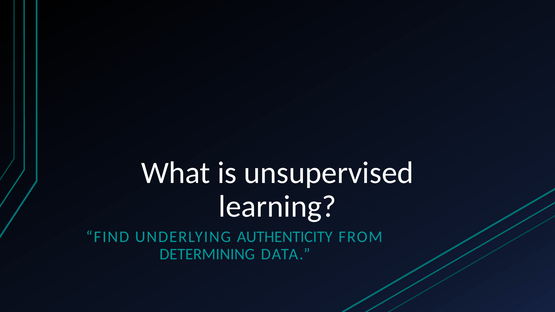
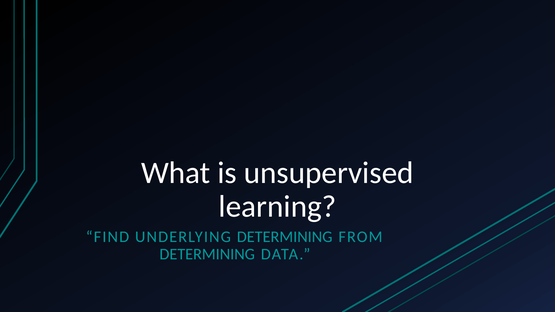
UNDERLYING AUTHENTICITY: AUTHENTICITY -> DETERMINING (285, 237)
